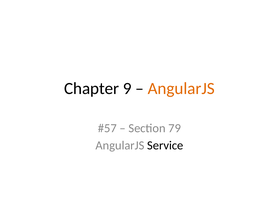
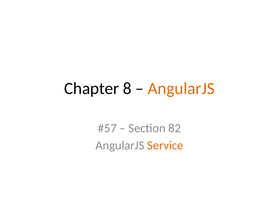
9: 9 -> 8 (127, 89)
79: 79 -> 82 (175, 128)
Service colour: black -> orange (165, 146)
